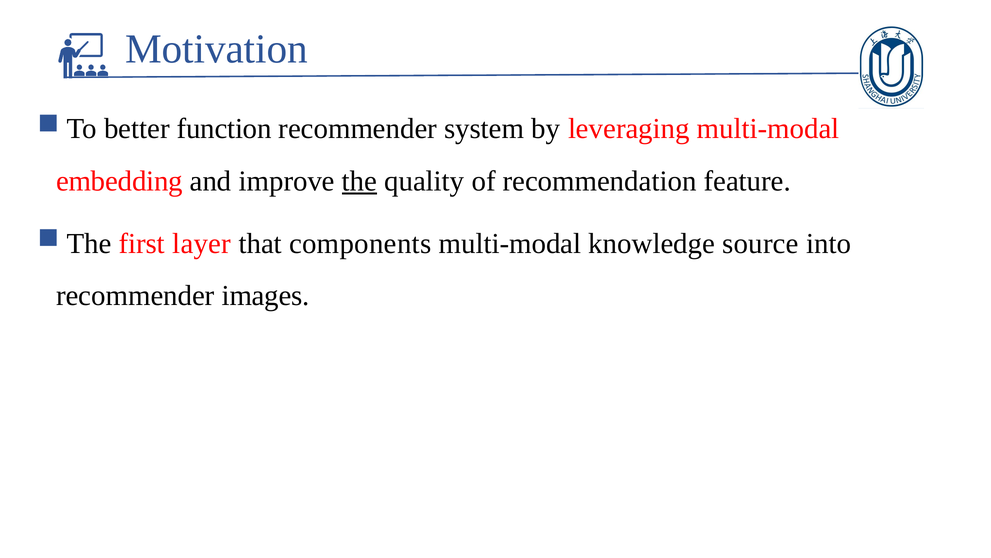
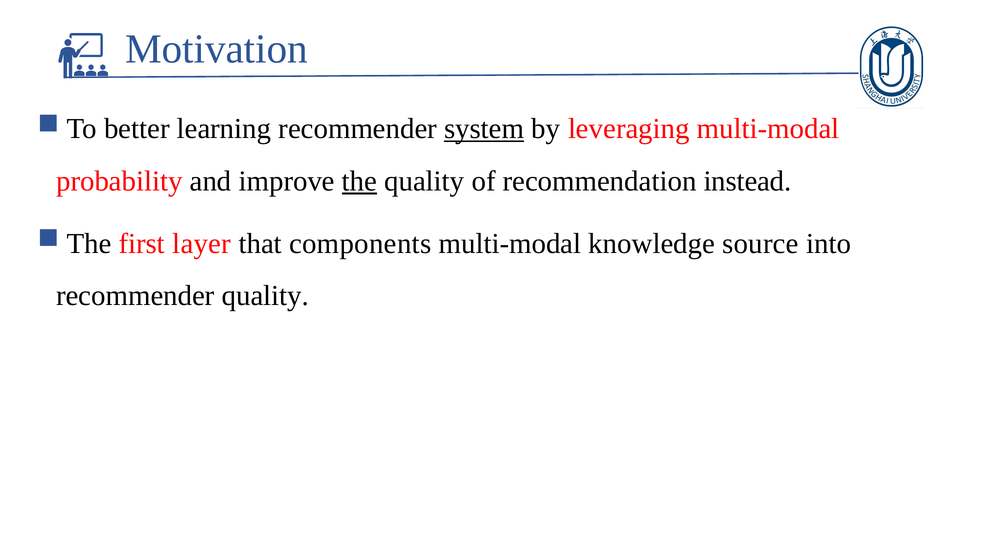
function: function -> learning (224, 129)
system underline: none -> present (484, 129)
embedding: embedding -> probability (119, 181)
feature: feature -> instead (747, 181)
recommender images: images -> quality (265, 295)
